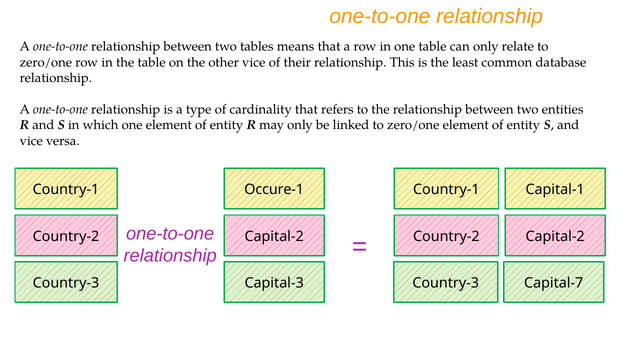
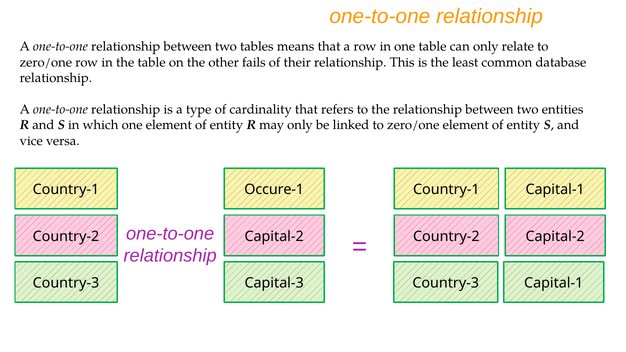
other vice: vice -> fails (254, 62)
Country-3 Capital-7: Capital-7 -> Capital-1 (554, 283)
